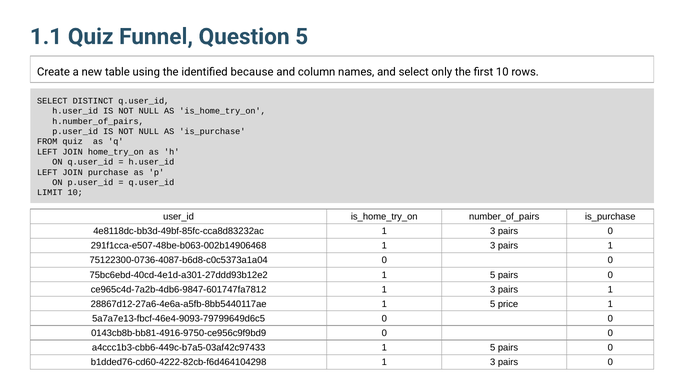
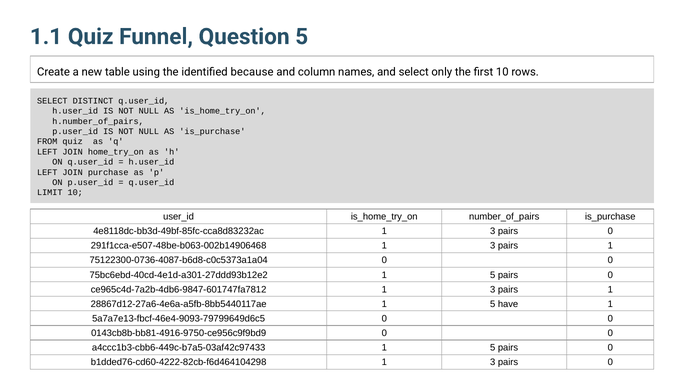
price: price -> have (508, 304)
